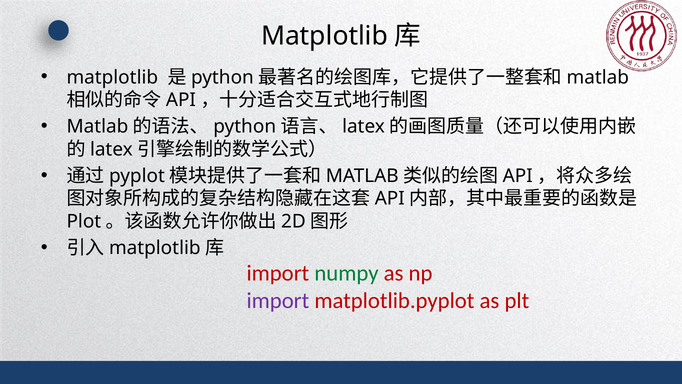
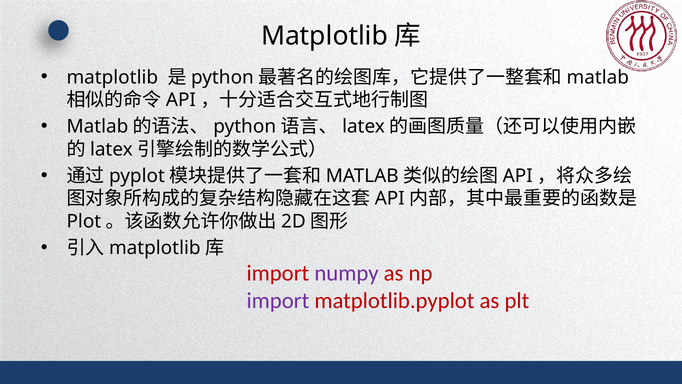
numpy colour: green -> purple (346, 273)
